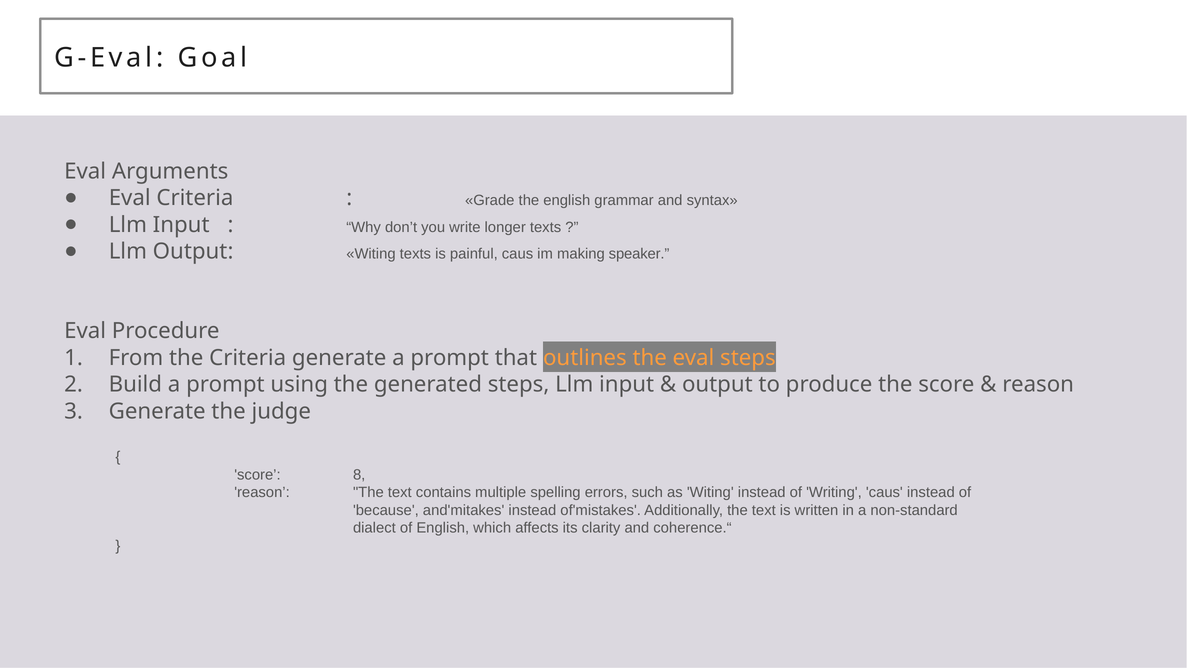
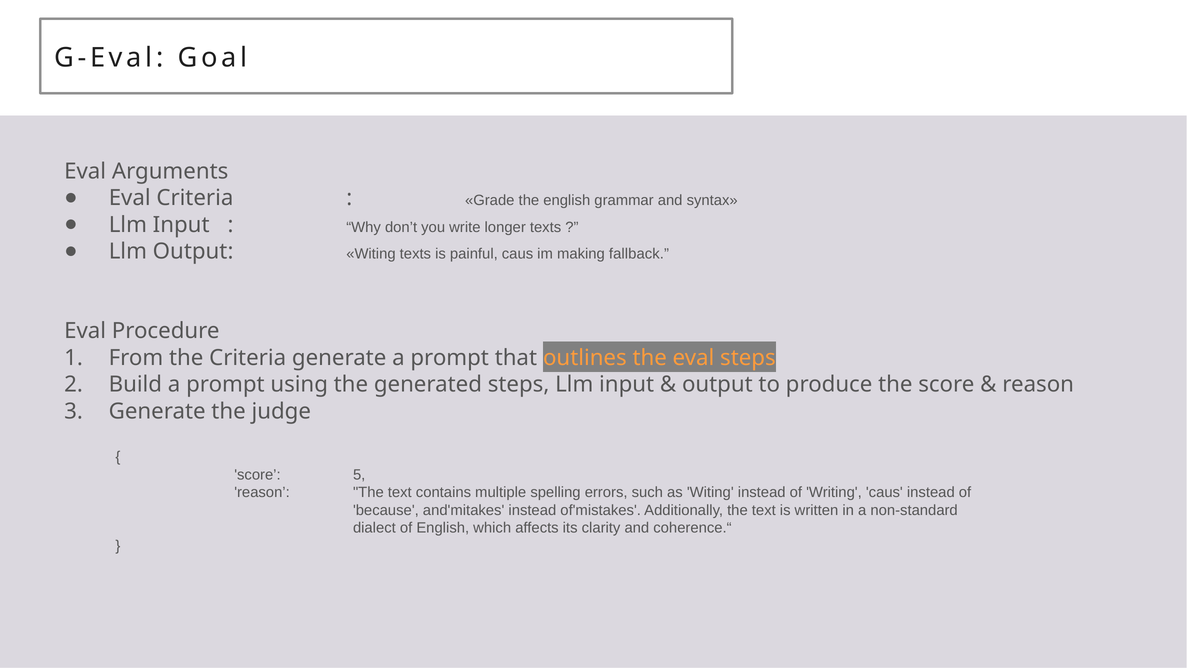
speaker: speaker -> fallback (639, 254)
8: 8 -> 5 (359, 475)
